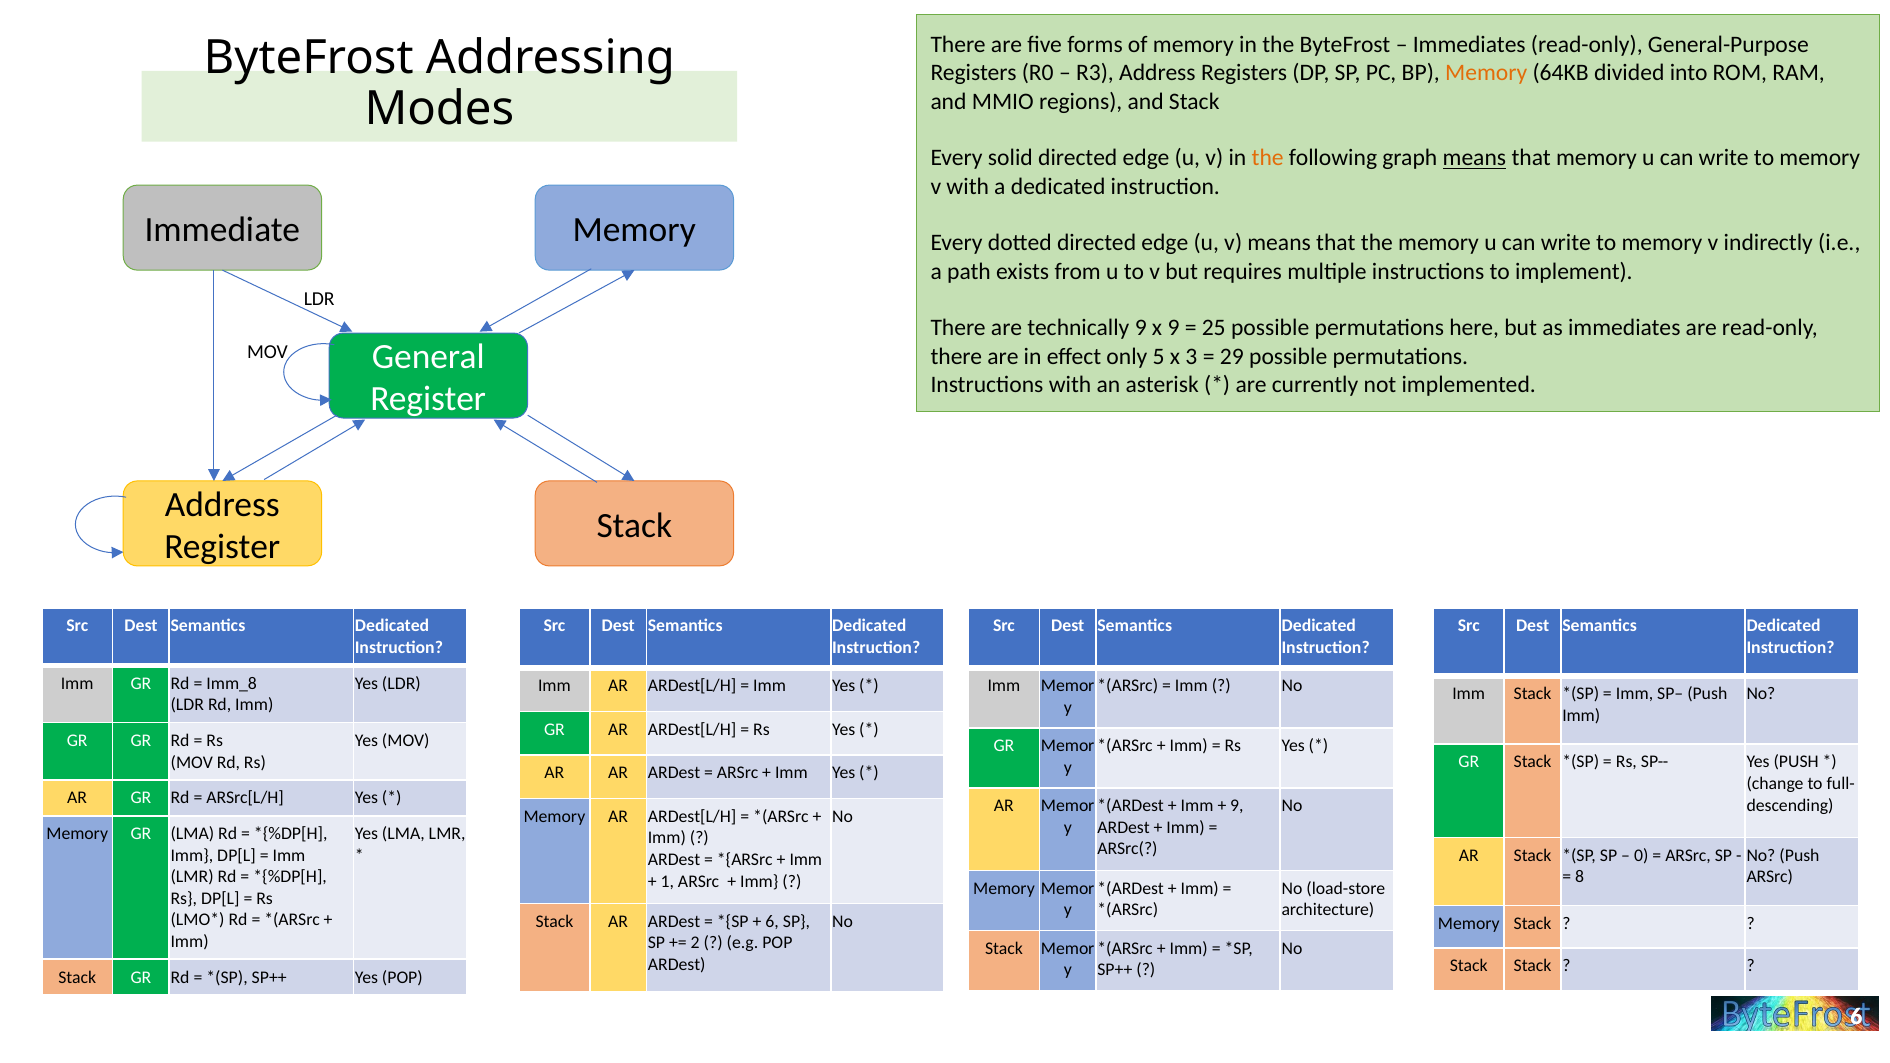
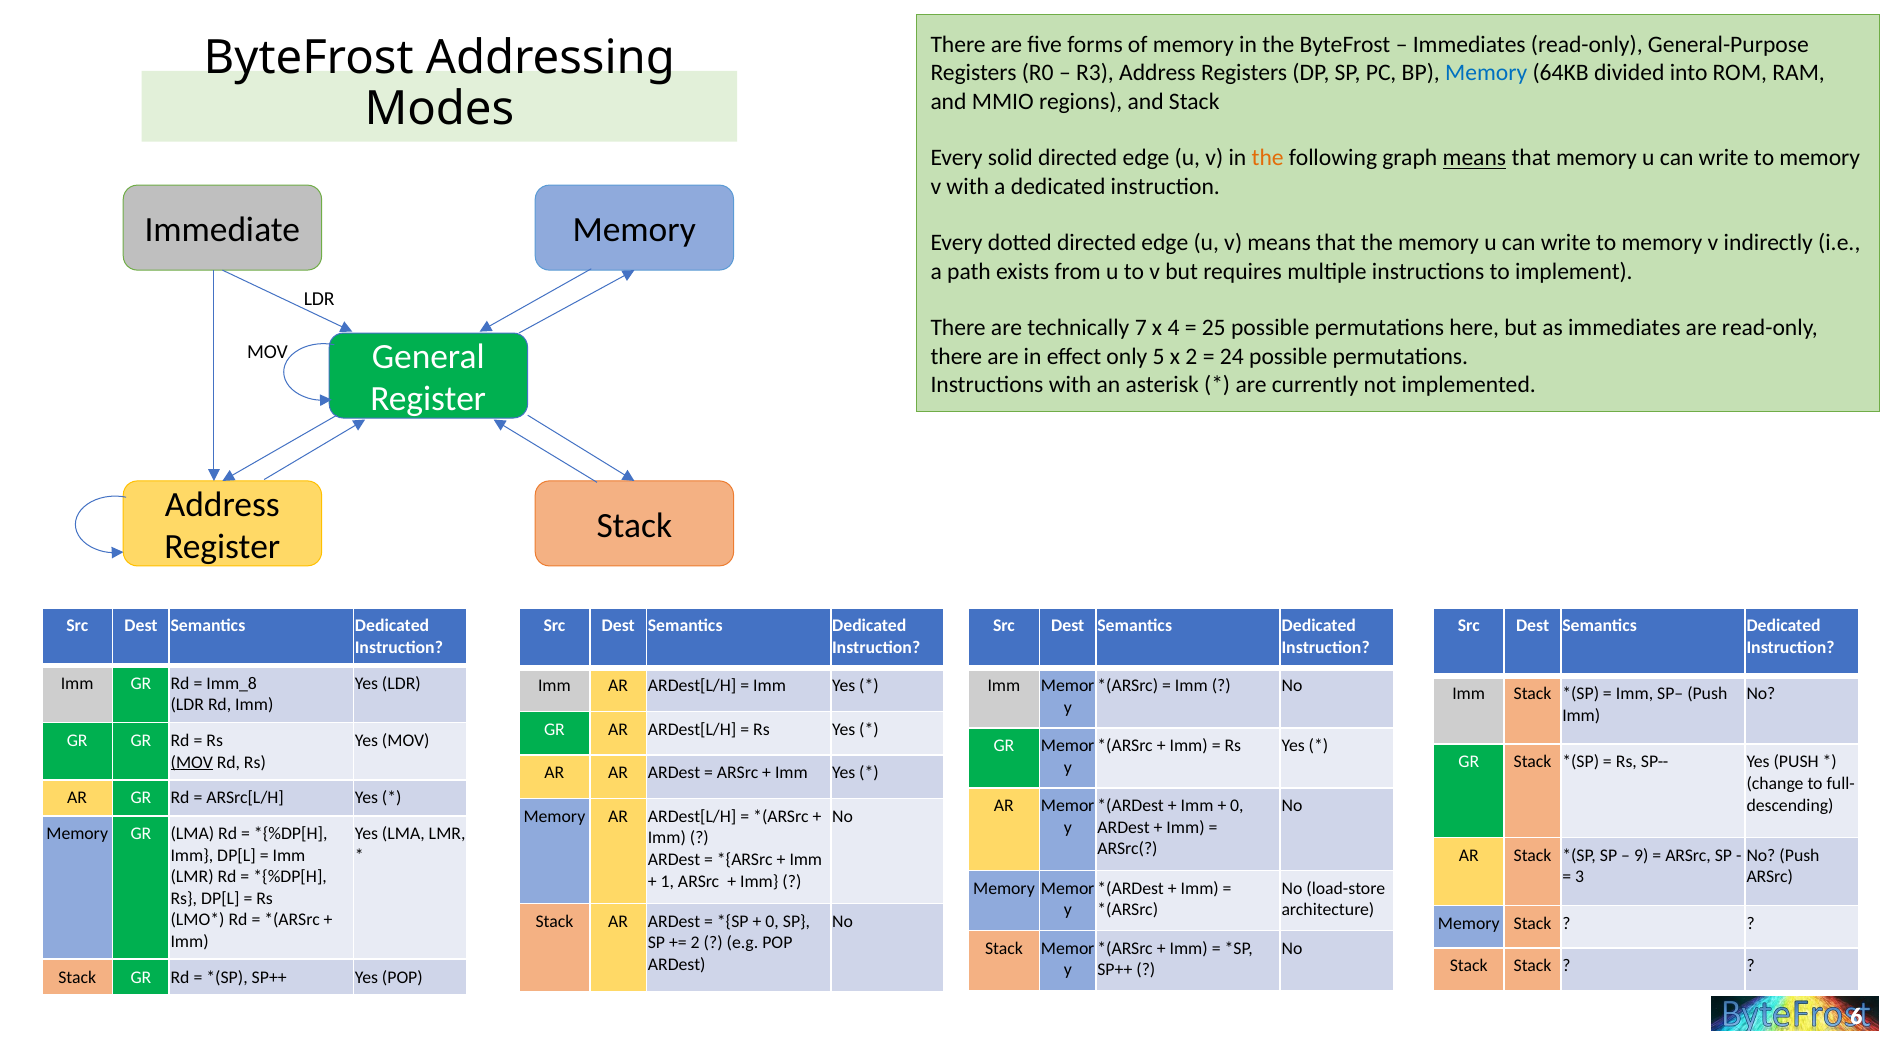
Memory colour: orange -> blue (1486, 73)
technically 9: 9 -> 7 (1141, 328)
x 9: 9 -> 4 (1174, 328)
x 3: 3 -> 2 (1191, 357)
29: 29 -> 24 (1232, 357)
MOV underline: none -> present (192, 762)
9: 9 -> 0 (1237, 806)
0: 0 -> 9 (1641, 856)
8: 8 -> 3 (1580, 877)
6: 6 -> 0 (772, 922)
